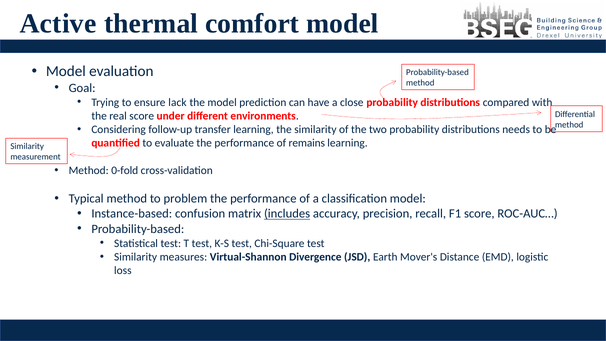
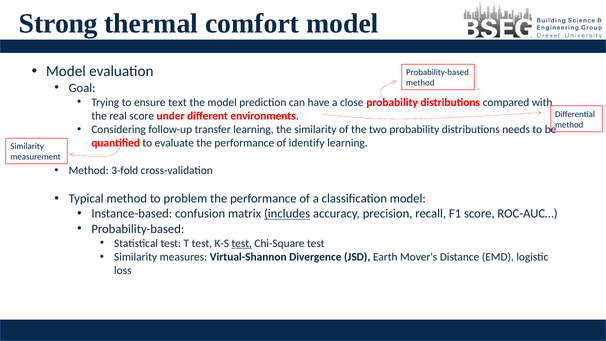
Active: Active -> Strong (58, 23)
lack: lack -> text (177, 102)
remains: remains -> identify (307, 143)
0-fold: 0-fold -> 3-fold (125, 170)
test underline: none -> present (242, 243)
